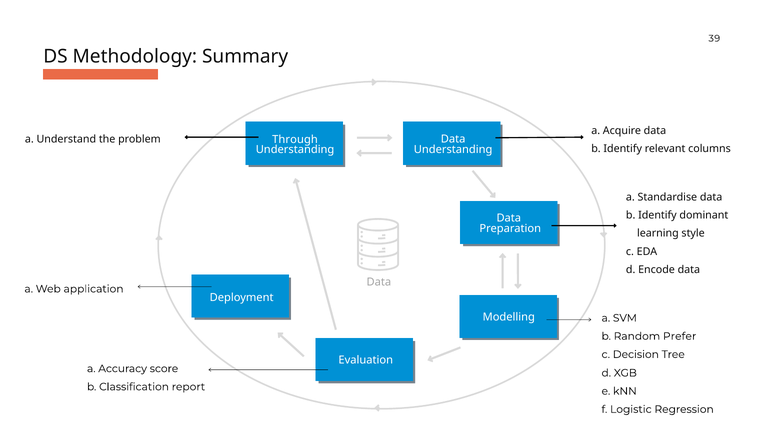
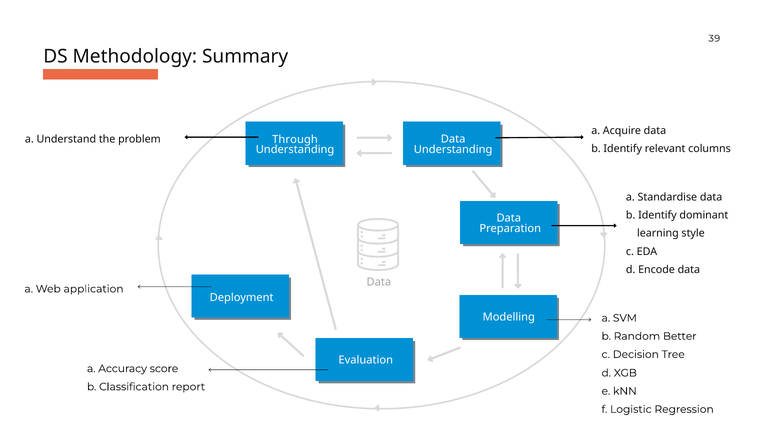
Prefer: Prefer -> Better (680, 336)
